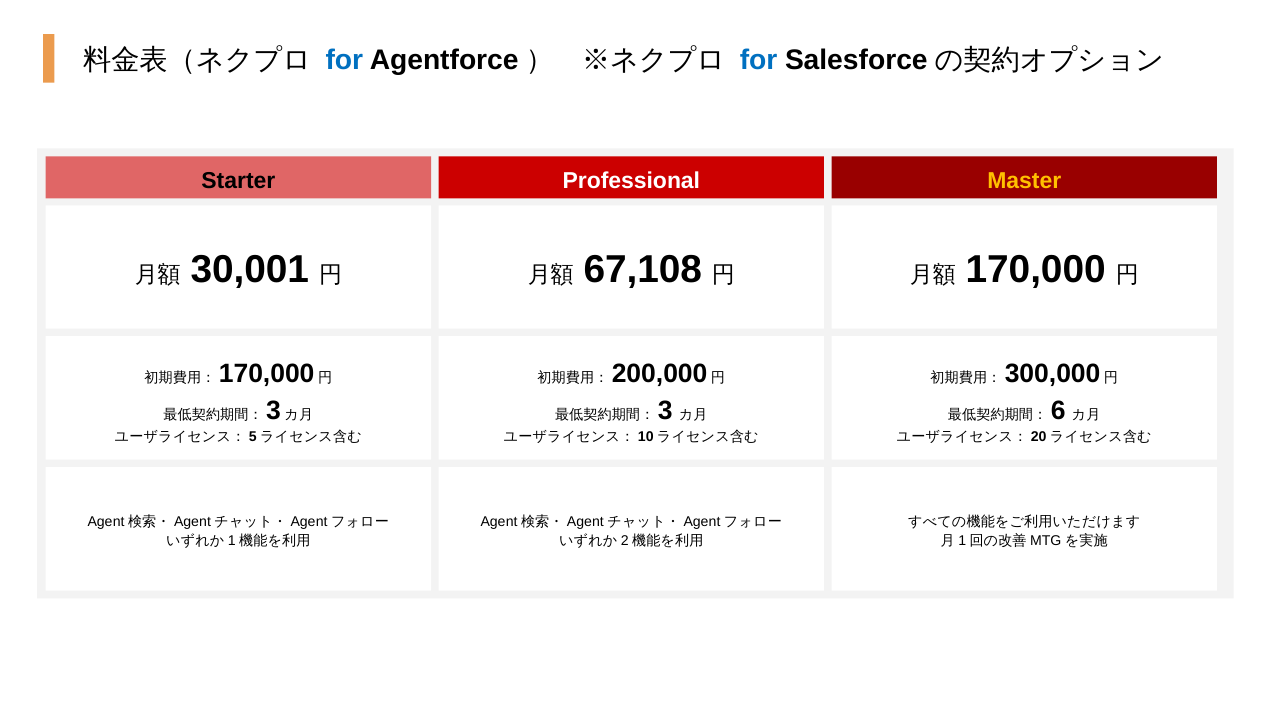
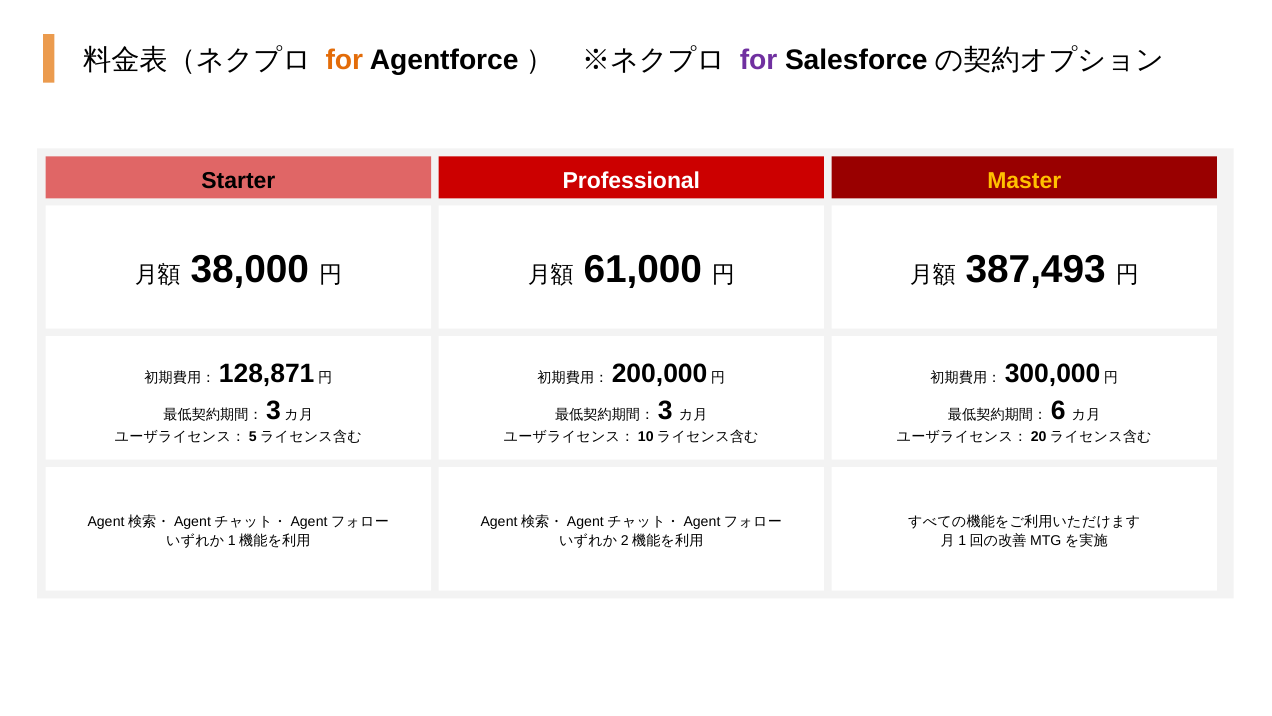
for colour: blue -> orange (344, 60)
for colour: blue -> purple (759, 60)
30,001: 30,001 -> 38,000 (250, 270)
67,108: 67,108 -> 61,000 (643, 270)
170,000: 170,000 -> 387,493 (1036, 270)
170,000: 170,000 -> 128,871 (267, 374)
